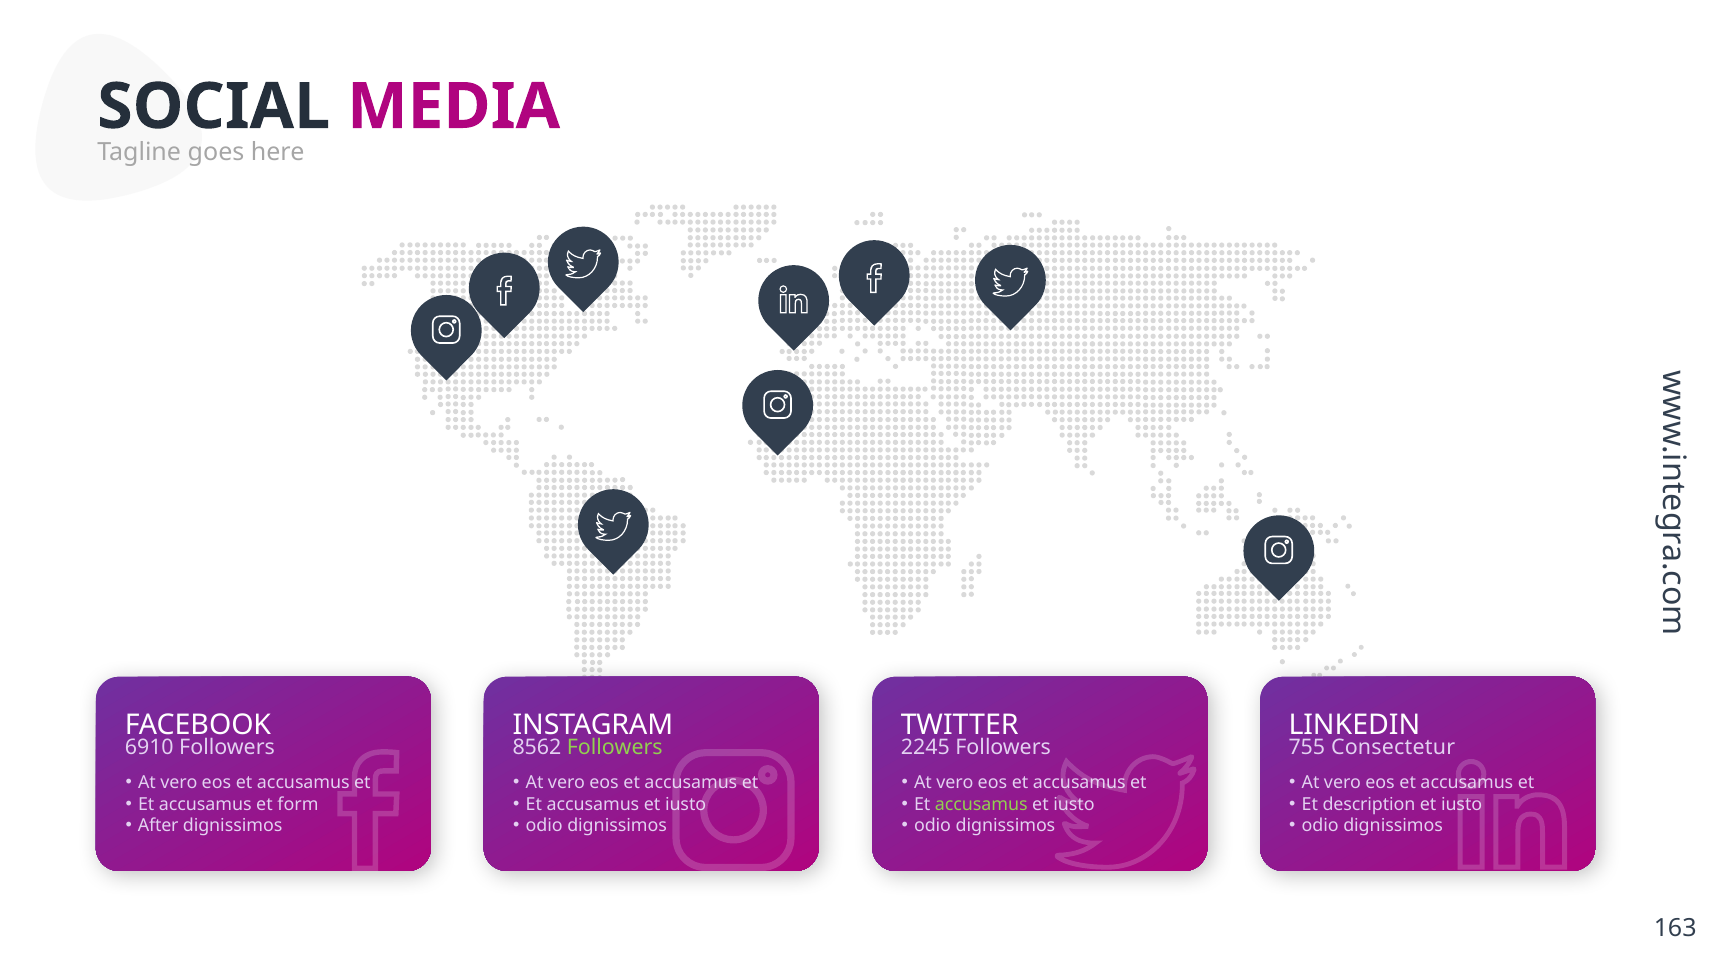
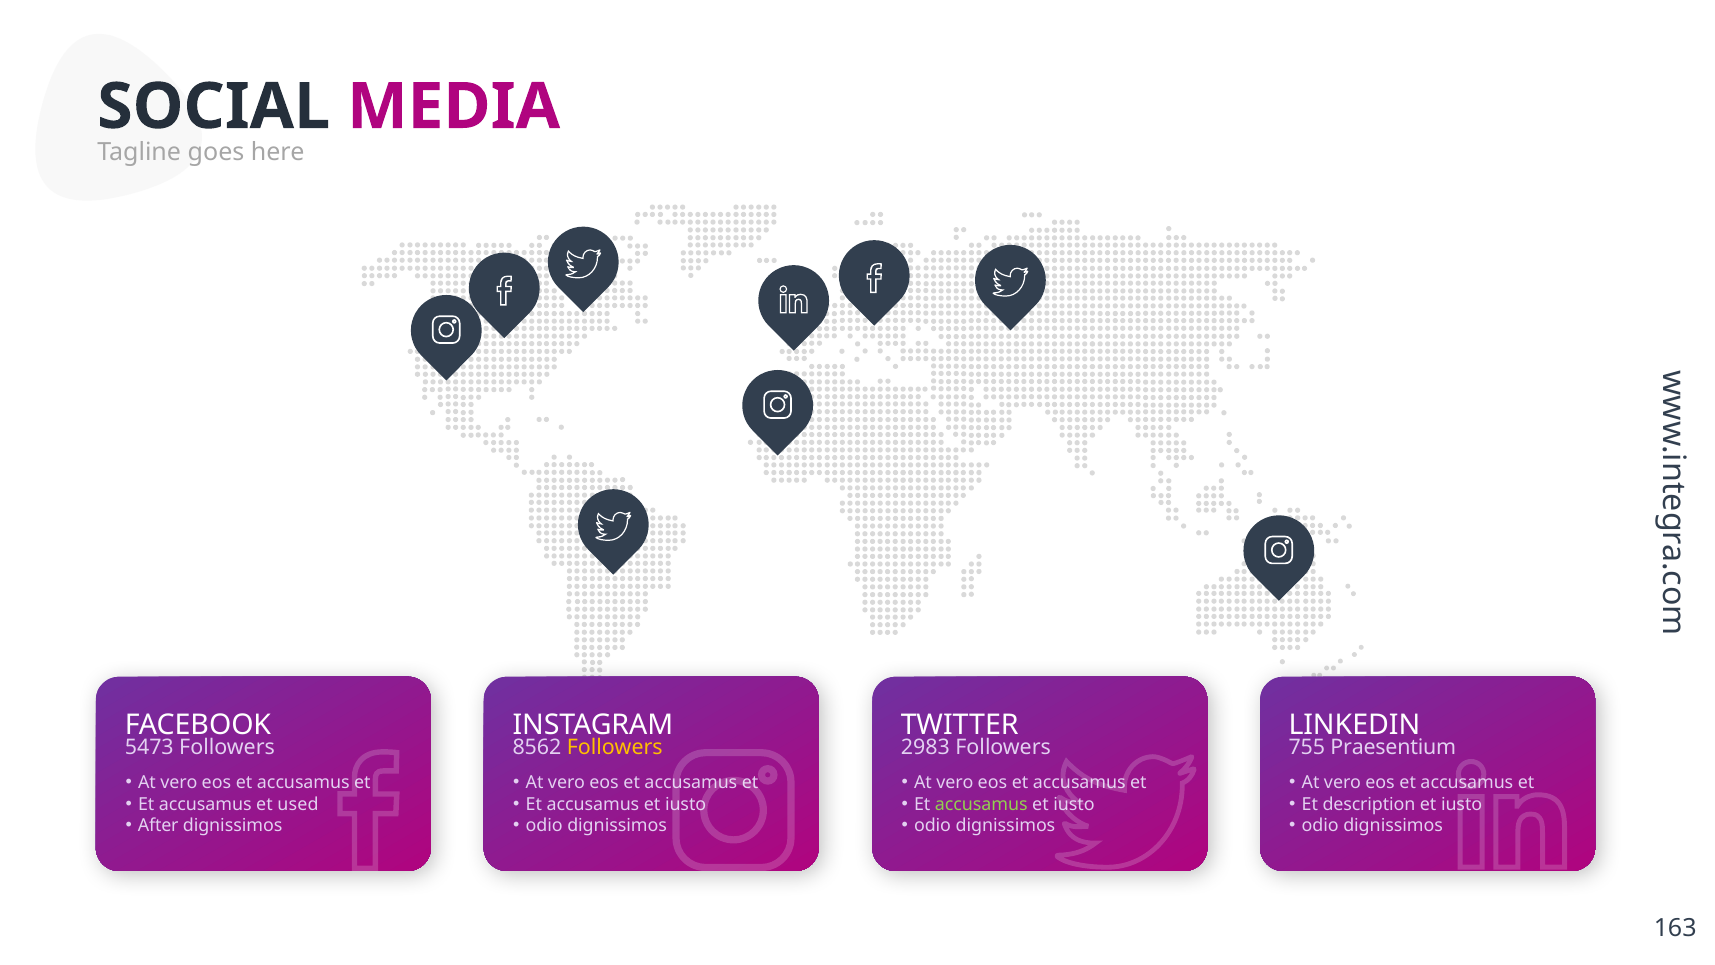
6910: 6910 -> 5473 (149, 747)
Followers colour: light green -> yellow (615, 747)
2245: 2245 -> 2983 (925, 747)
Consectetur: Consectetur -> Praesentium (1393, 747)
form: form -> used (298, 804)
